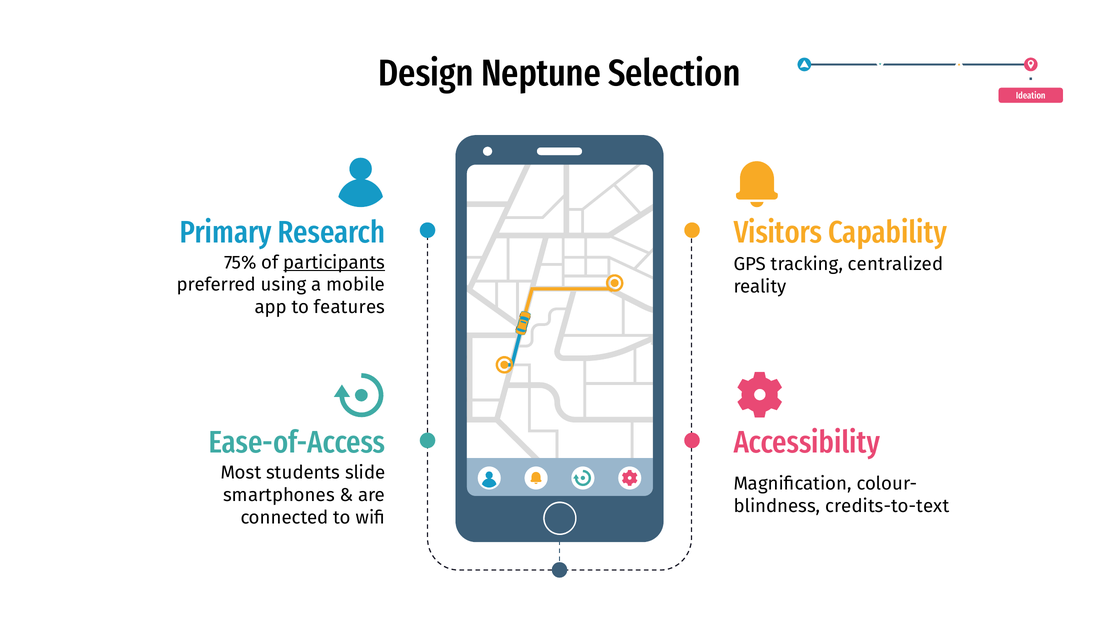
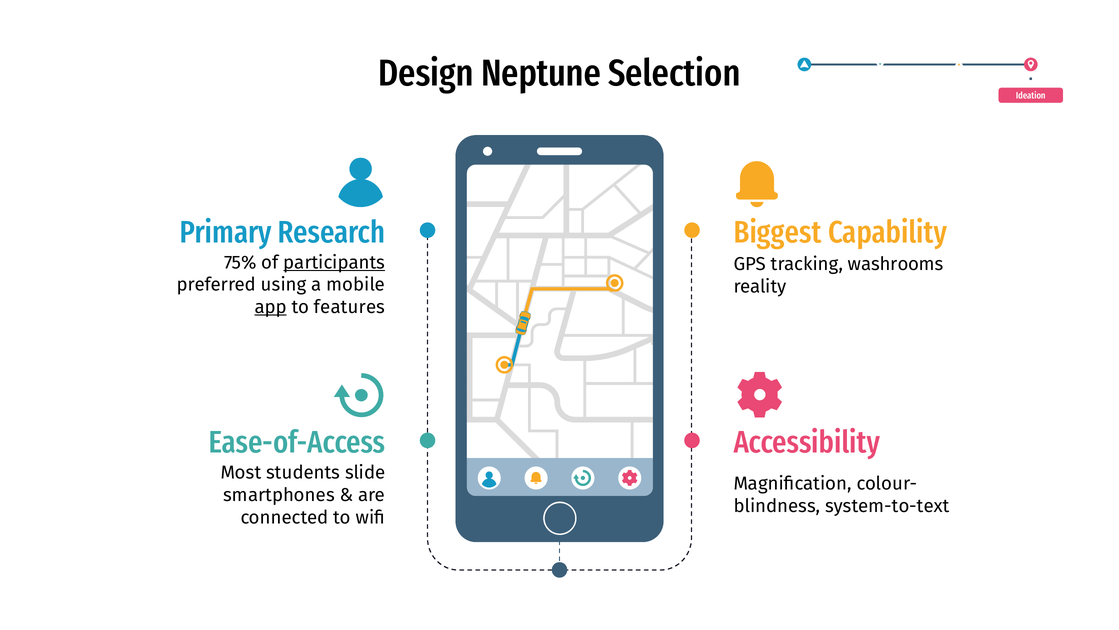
Visitors: Visitors -> Biggest (778, 232)
centralized: centralized -> washrooms (896, 264)
app underline: none -> present (271, 307)
credits-to-text: credits-to-text -> system-to-text (887, 506)
